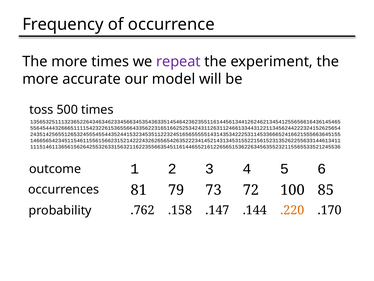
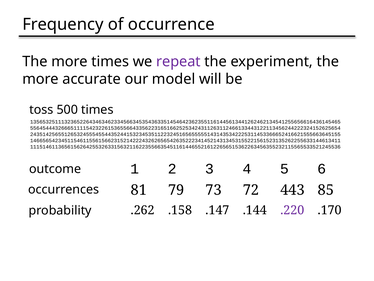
100: 100 -> 443 (292, 190)
.762: .762 -> .262 (143, 210)
.220 colour: orange -> purple (292, 210)
